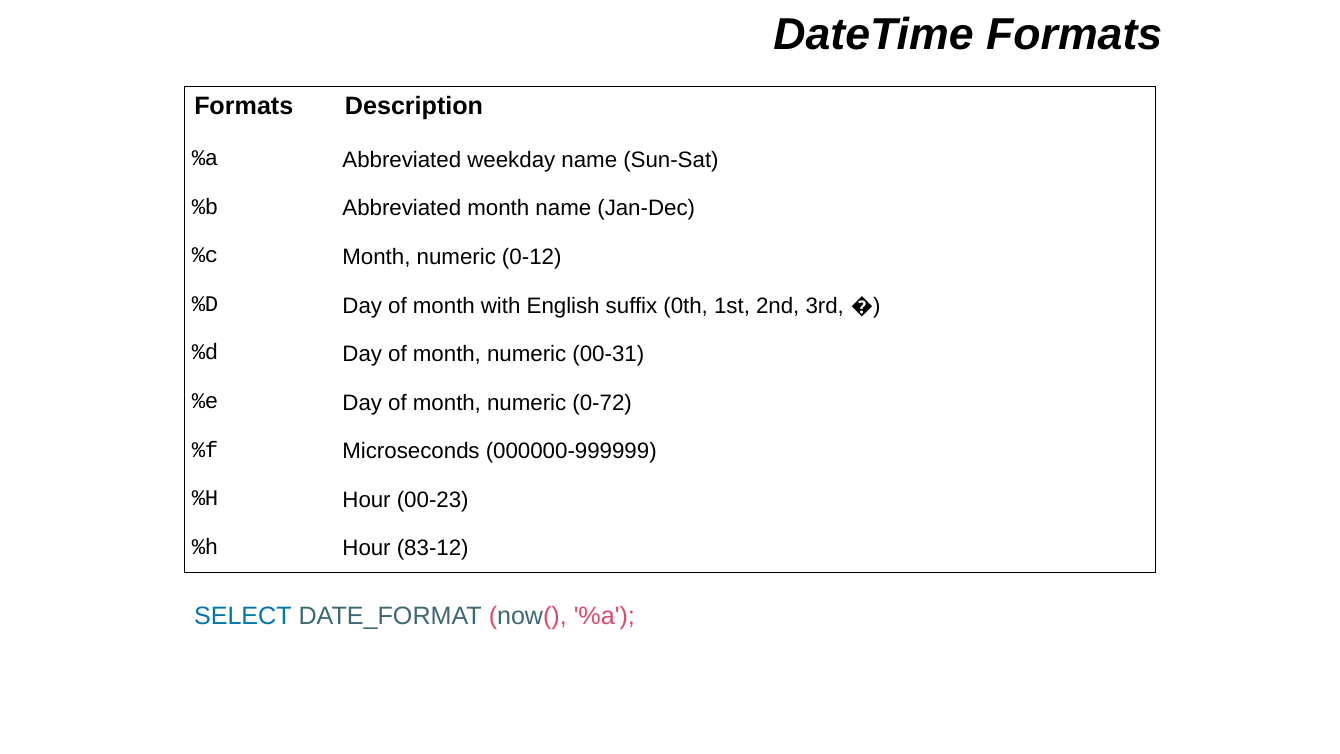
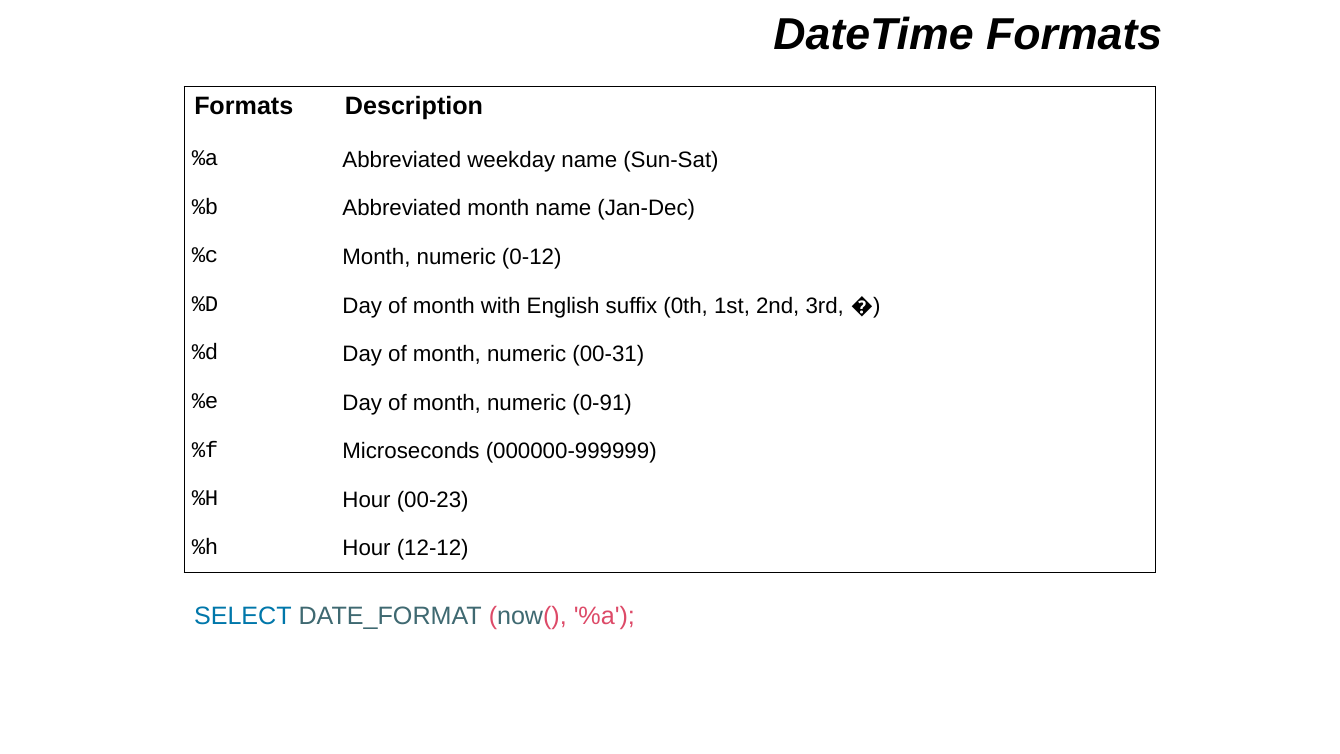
0-72: 0-72 -> 0-91 (602, 403)
83-12: 83-12 -> 12-12 (433, 549)
